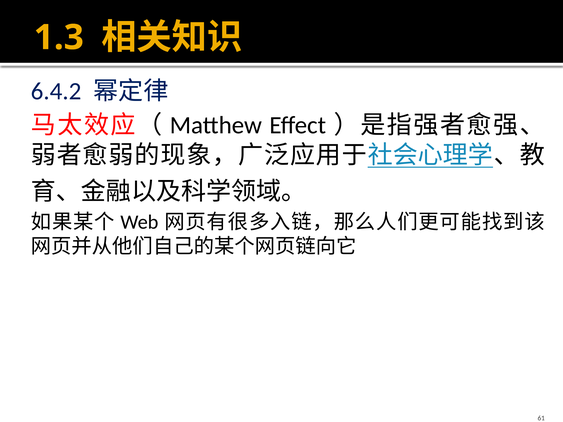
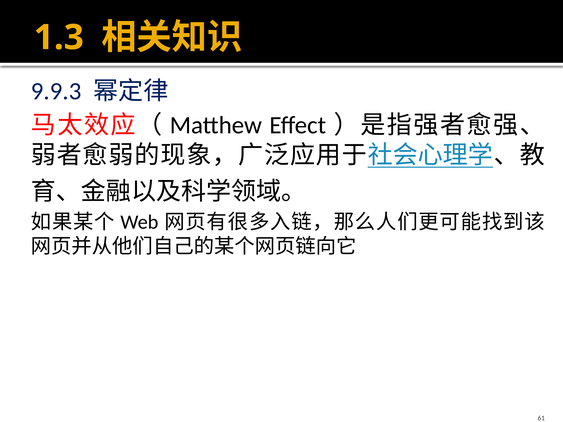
6.4.2: 6.4.2 -> 9.9.3 (56, 91)
